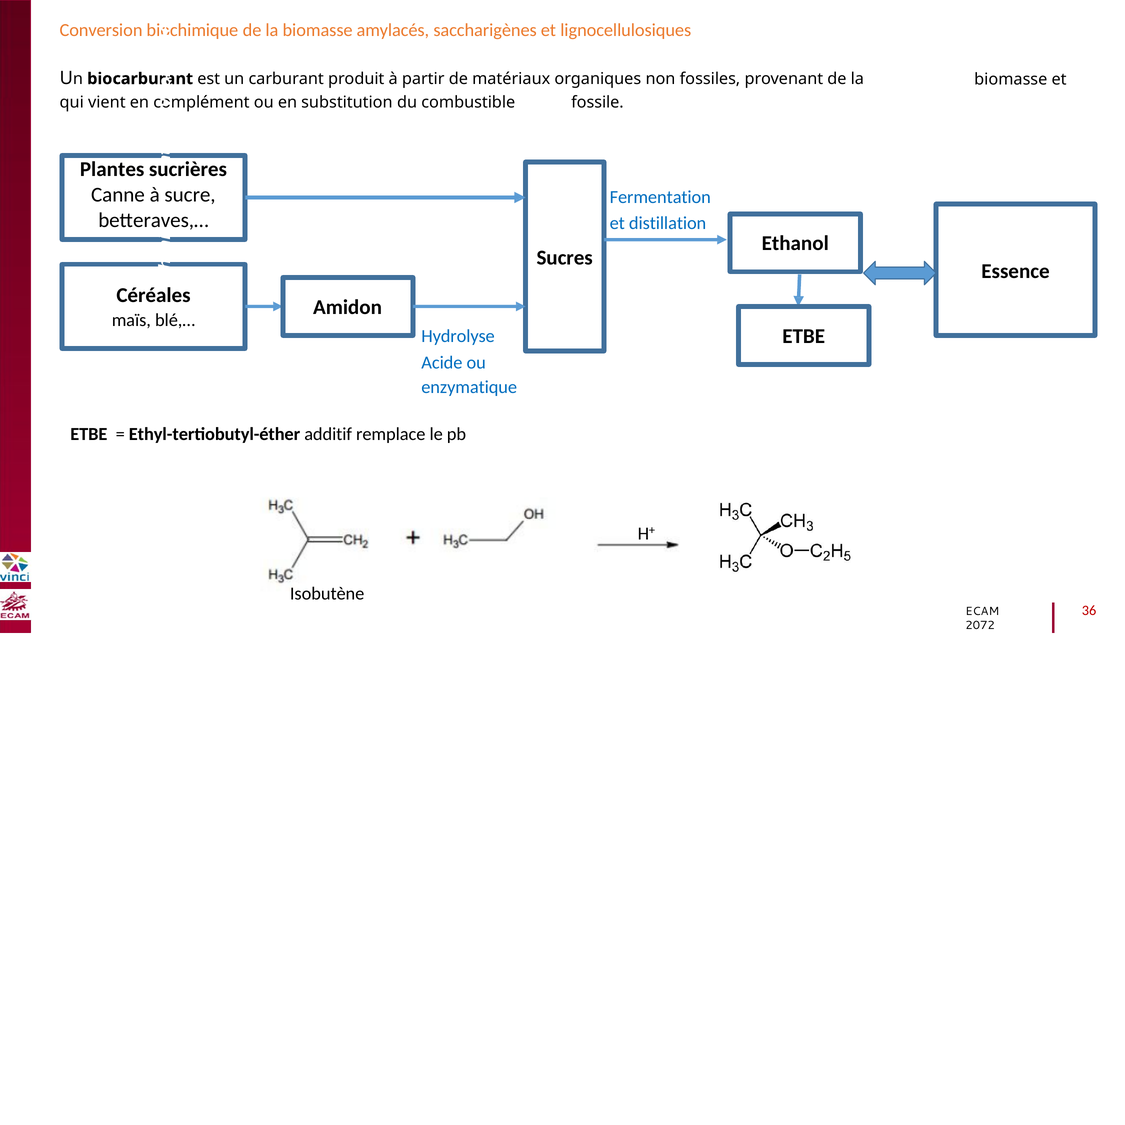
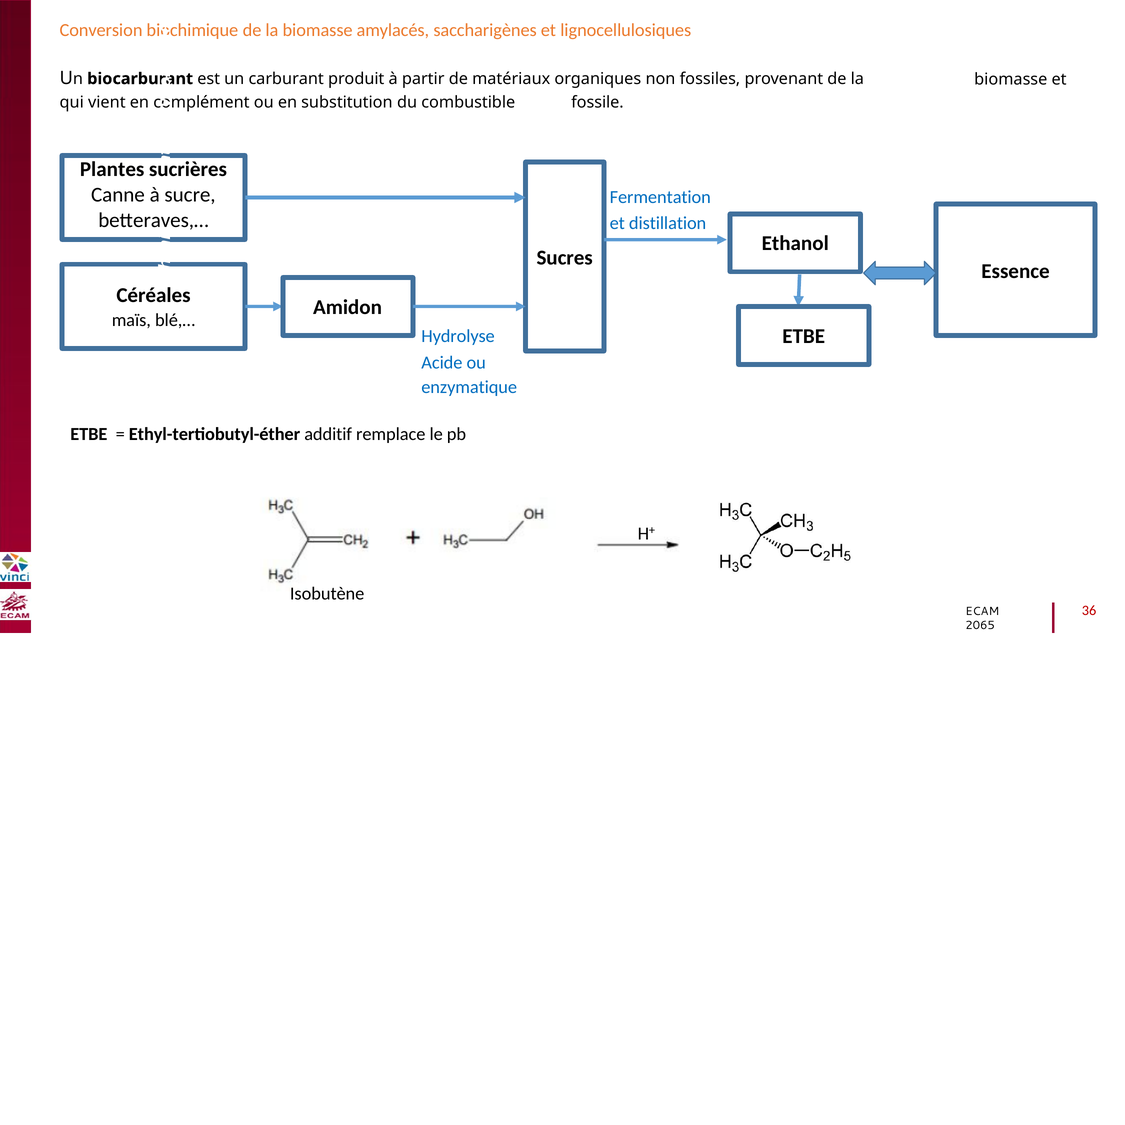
2072: 2072 -> 2065 (980, 625)
